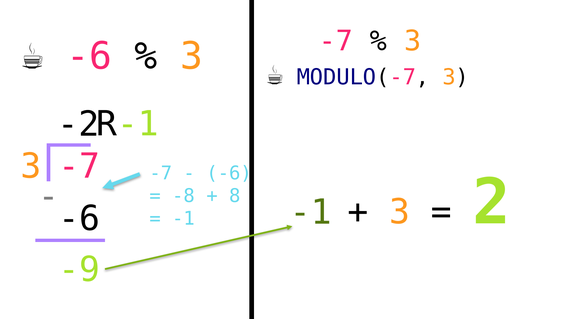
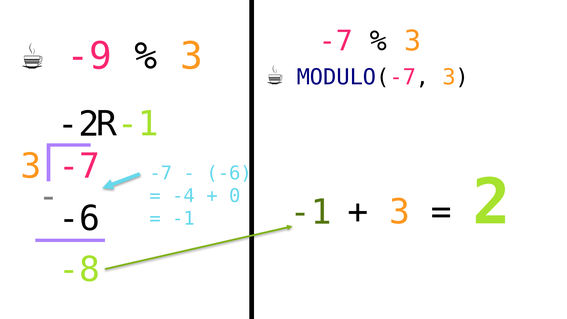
-6: -6 -> -9 (89, 56)
-8: -8 -> -4 (184, 196)
8: 8 -> 0 (235, 196)
-9: -9 -> -8 (79, 270)
